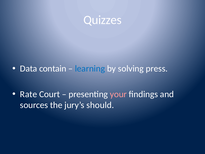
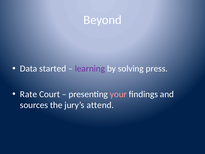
Quizzes: Quizzes -> Beyond (103, 20)
contain: contain -> started (53, 69)
learning colour: blue -> purple (90, 69)
should: should -> attend (100, 105)
